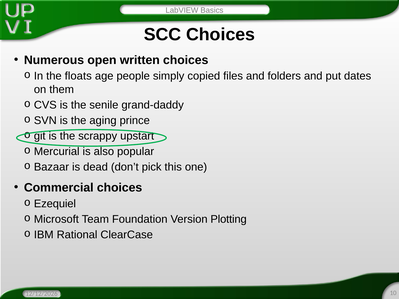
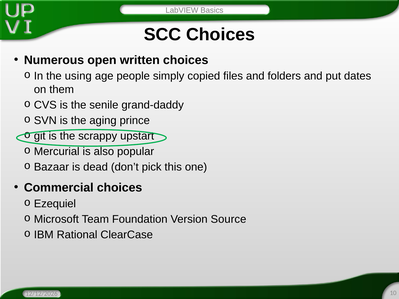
floats: floats -> using (78, 76)
Plotting: Plotting -> Source (228, 219)
